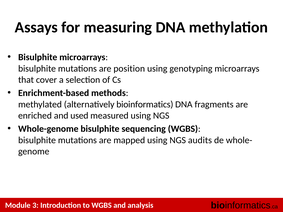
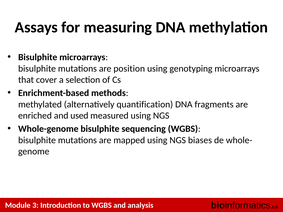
alternatively bioinformatics: bioinformatics -> quantification (145, 104)
audits: audits -> biases (200, 140)
